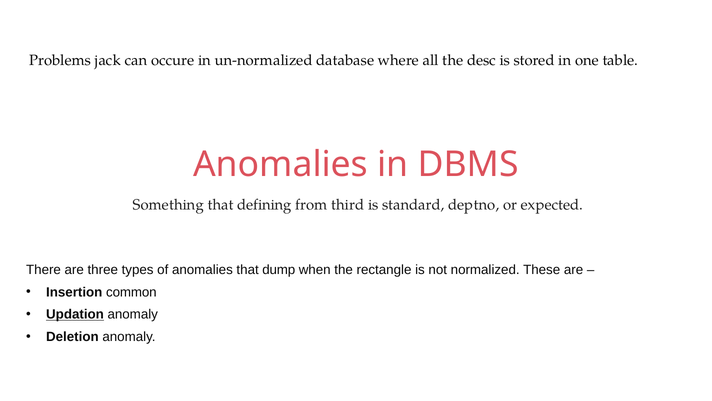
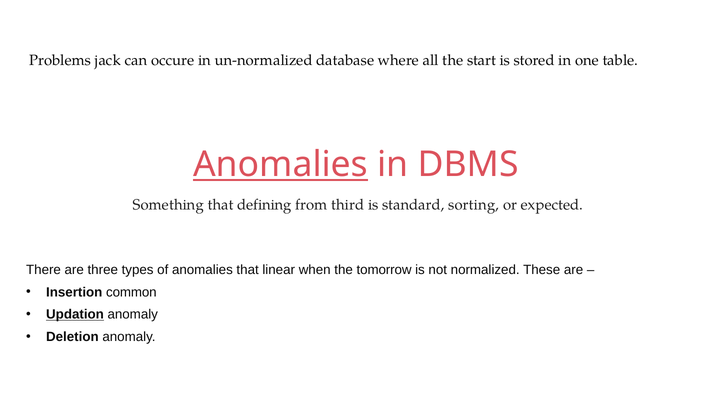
desc: desc -> start (481, 60)
Anomalies underline: none -> present (281, 164)
deptno: deptno -> sorting (474, 204)
dump: dump -> linear (279, 270)
rectangle: rectangle -> tomorrow (384, 270)
